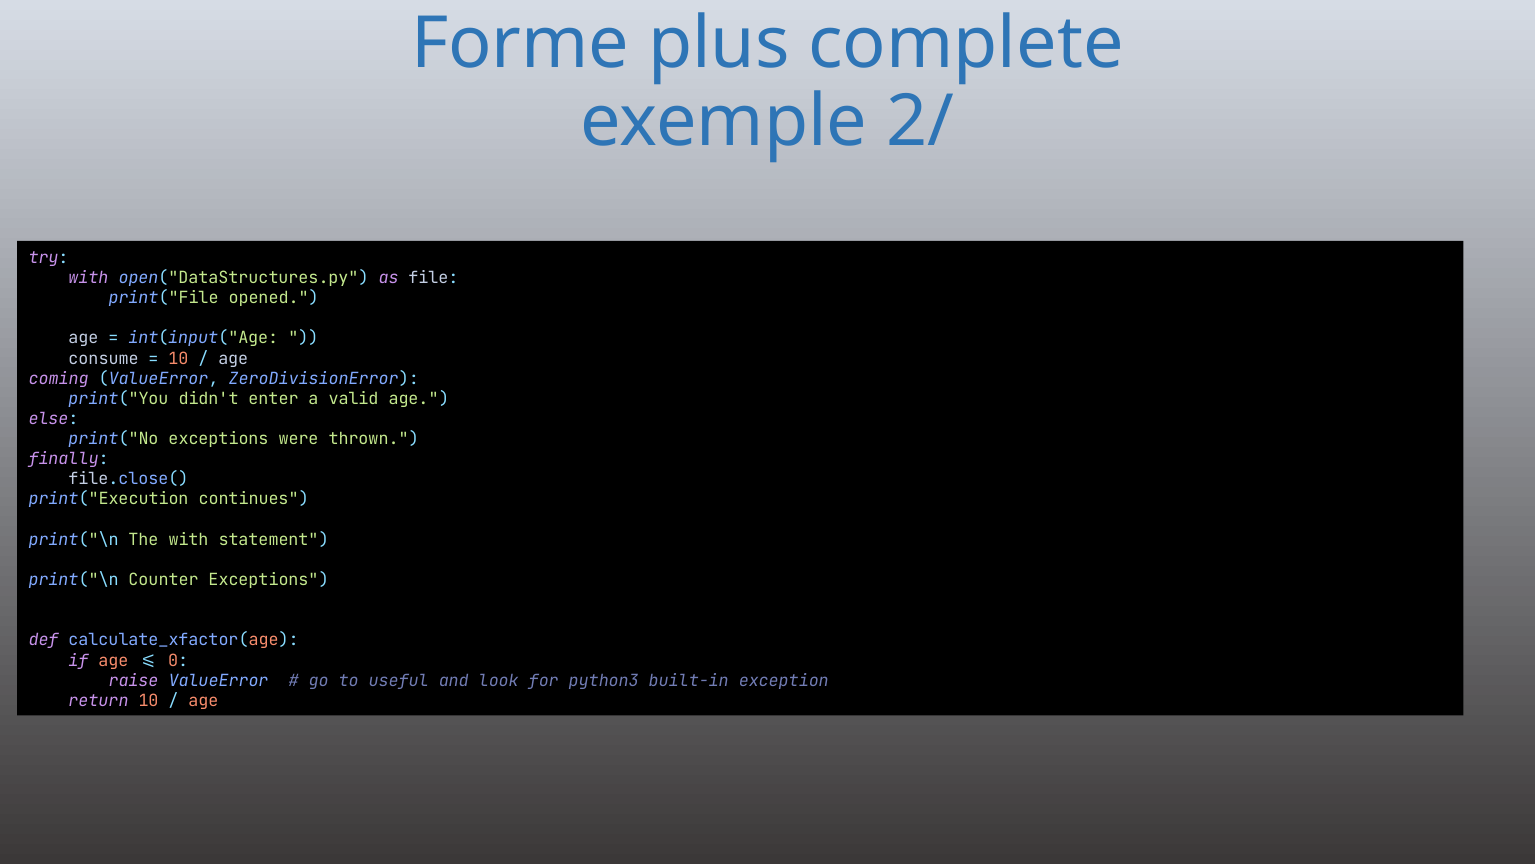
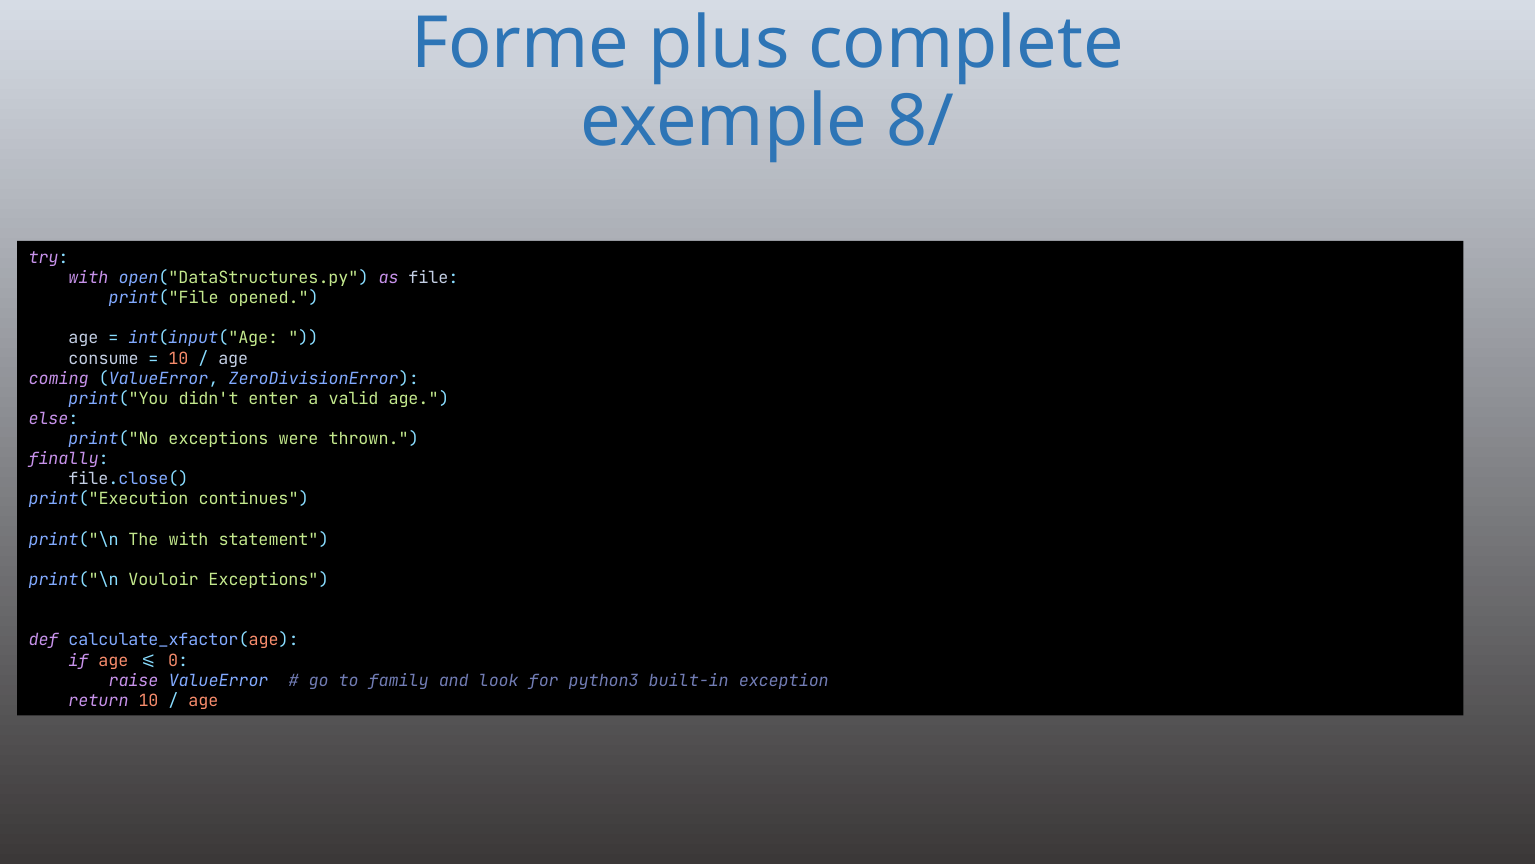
2/: 2/ -> 8/ (920, 122)
Counter: Counter -> Vouloir (164, 580)
useful: useful -> family (399, 680)
